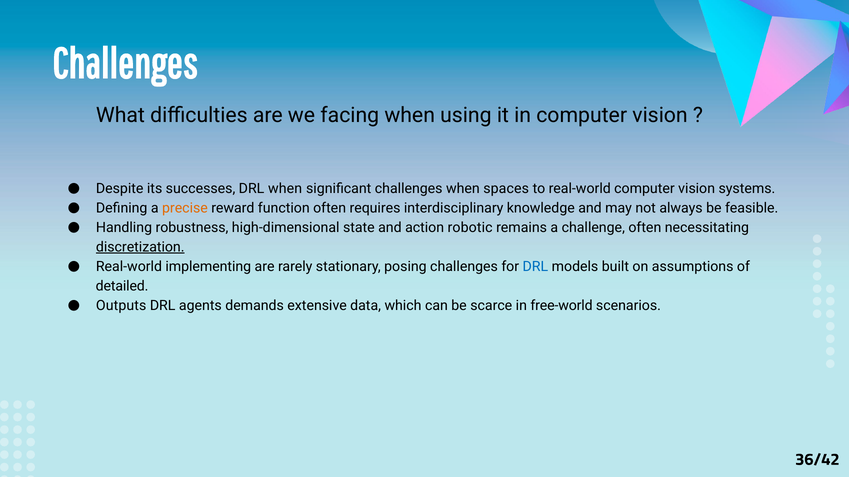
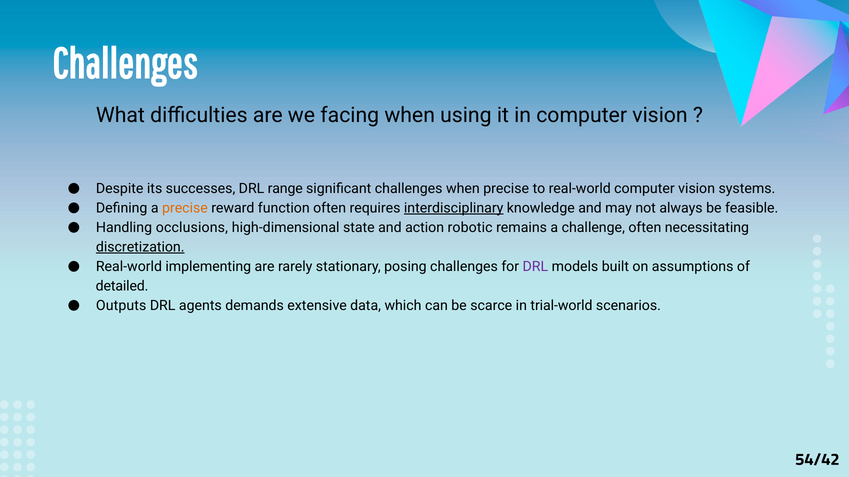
DRL when: when -> range (285, 189)
when spaces: spaces -> precise (506, 189)
interdisciplinary underline: none -> present (454, 208)
robustness: robustness -> occlusions (192, 228)
DRL colour: blue -> purple (535, 267)
free-world: free-world -> trial-world (561, 306)
36/42: 36/42 -> 54/42 (817, 460)
